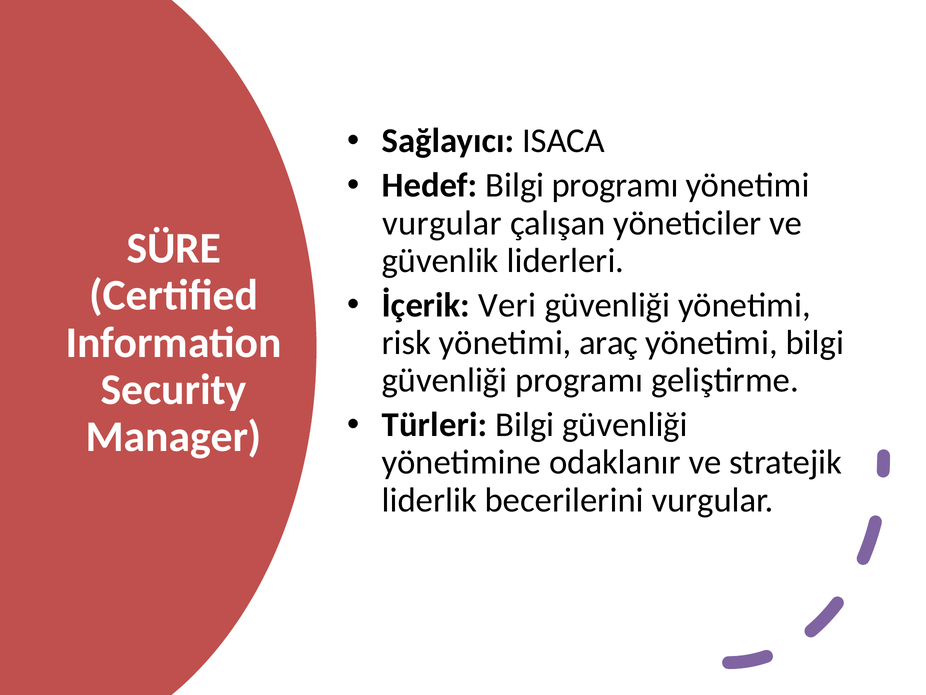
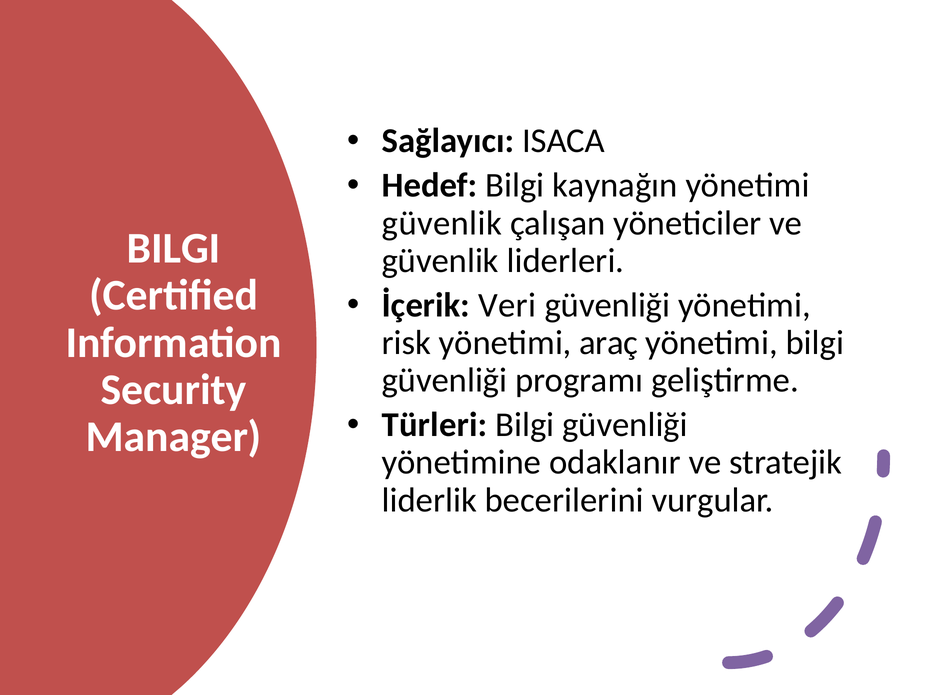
Bilgi programı: programı -> kaynağın (615, 185)
vurgular: vurgular -> güvenlik (442, 223)
SÜRE: SÜRE -> BILGI (174, 248)
